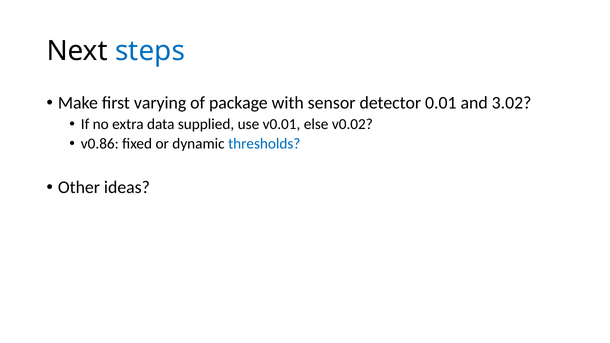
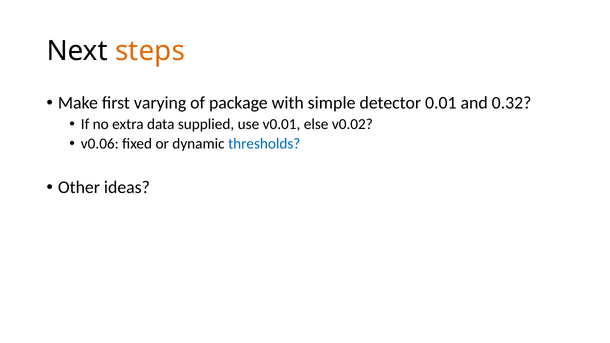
steps colour: blue -> orange (150, 51)
sensor: sensor -> simple (332, 103)
3.02: 3.02 -> 0.32 (512, 103)
v0.86: v0.86 -> v0.06 (100, 144)
